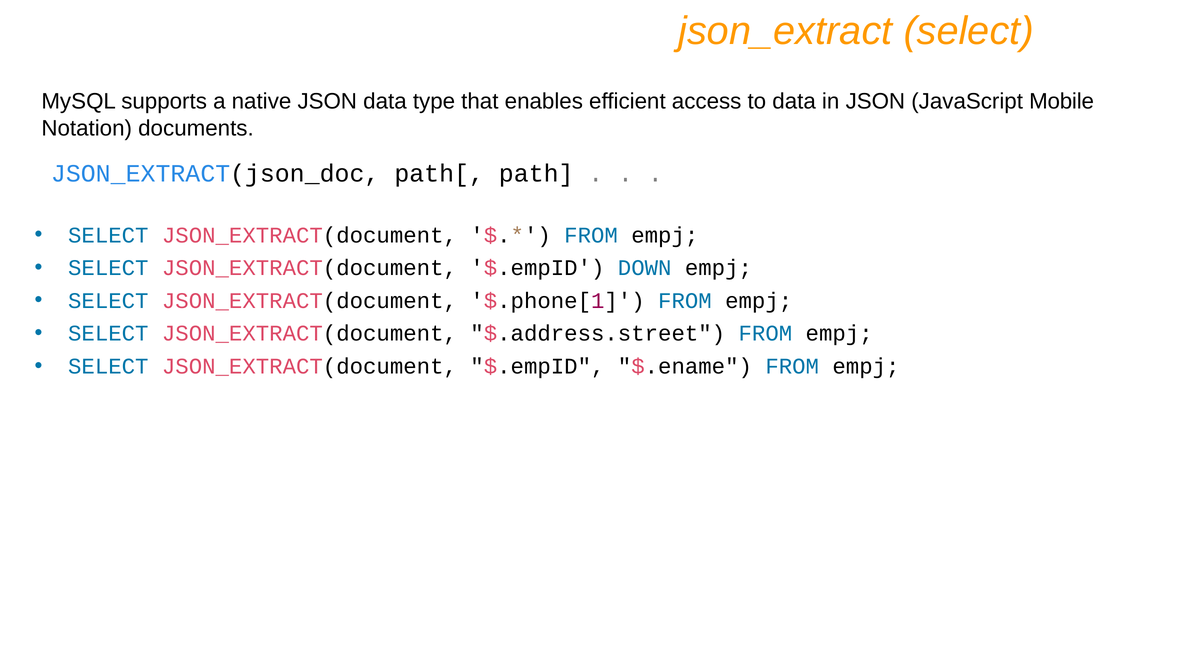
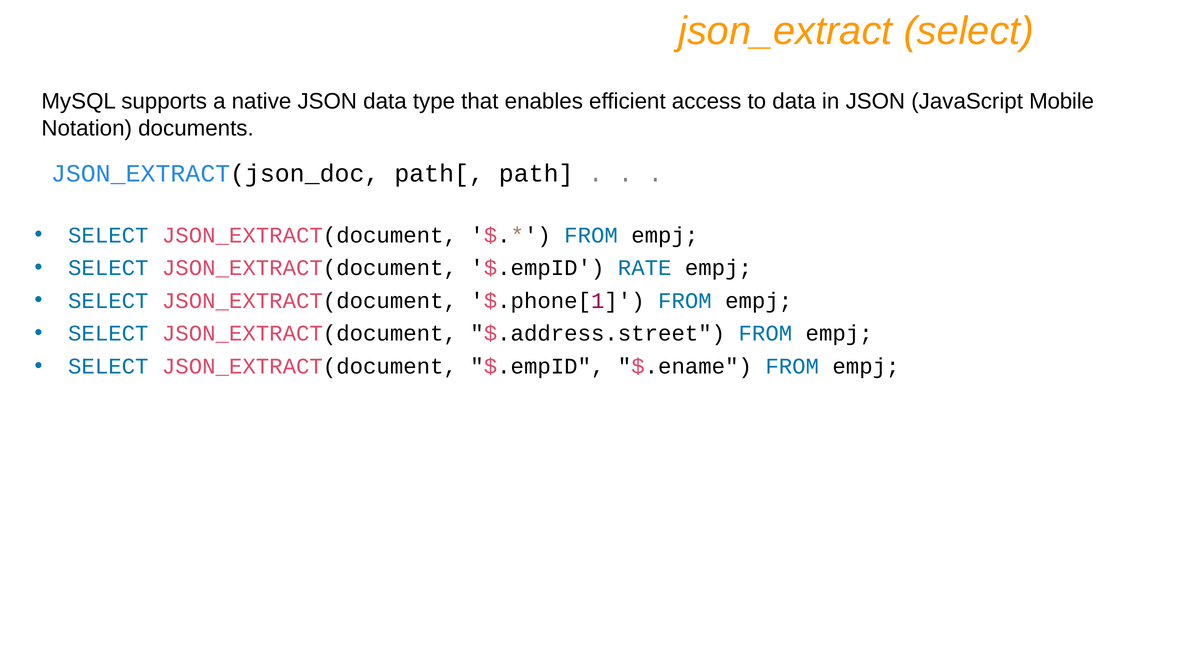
DOWN: DOWN -> RATE (645, 268)
